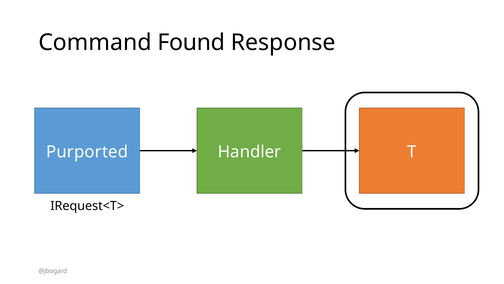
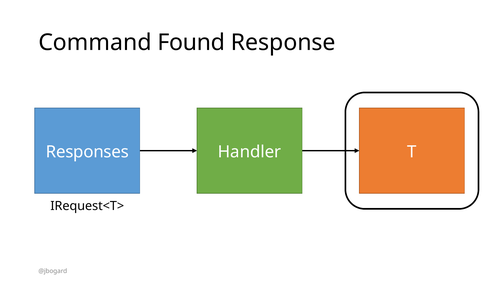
Purported: Purported -> Responses (87, 152)
